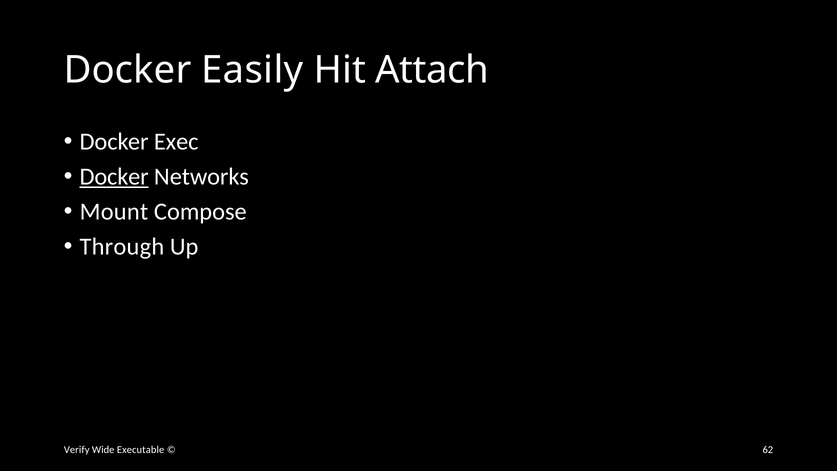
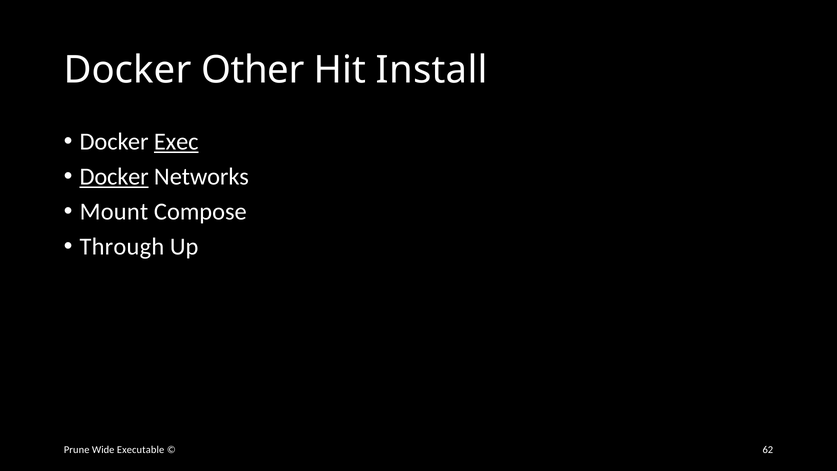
Easily: Easily -> Other (253, 70)
Attach: Attach -> Install (432, 70)
Exec underline: none -> present (176, 142)
Verify: Verify -> Prune (77, 450)
